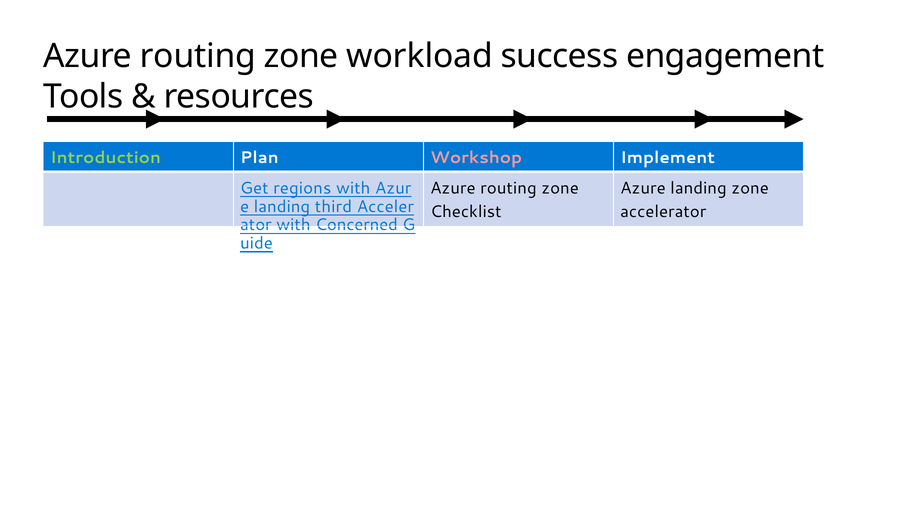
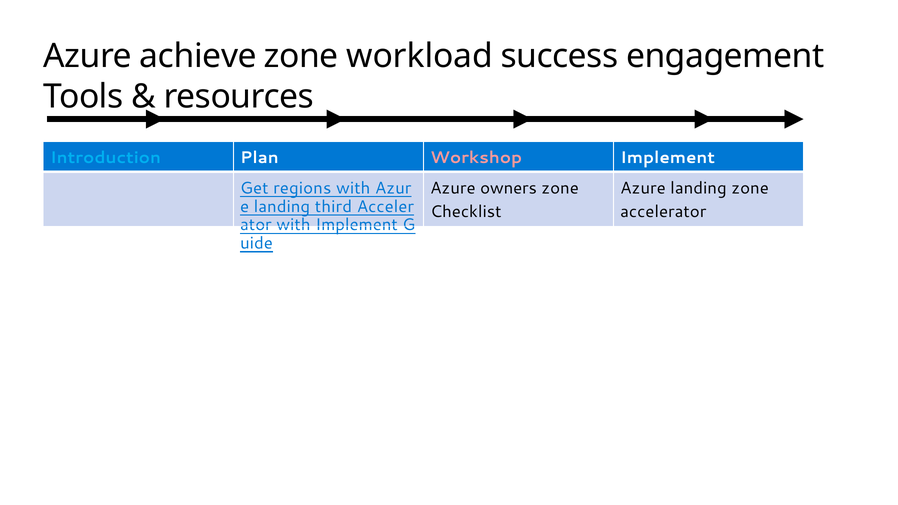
routing: routing -> achieve (198, 56)
Introduction colour: light green -> light blue (105, 158)
routing: routing -> owners (509, 188)
with Concerned: Concerned -> Implement (356, 225)
